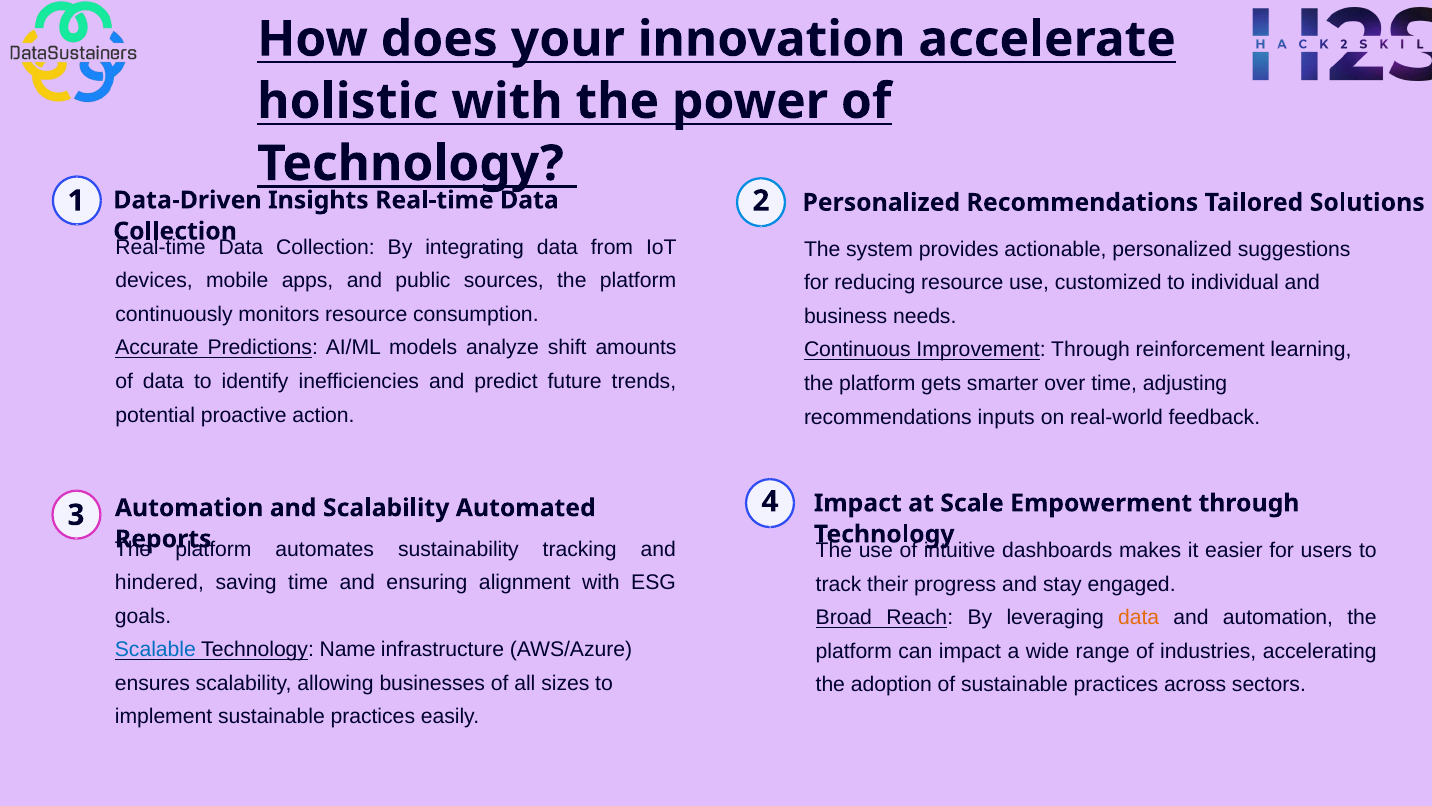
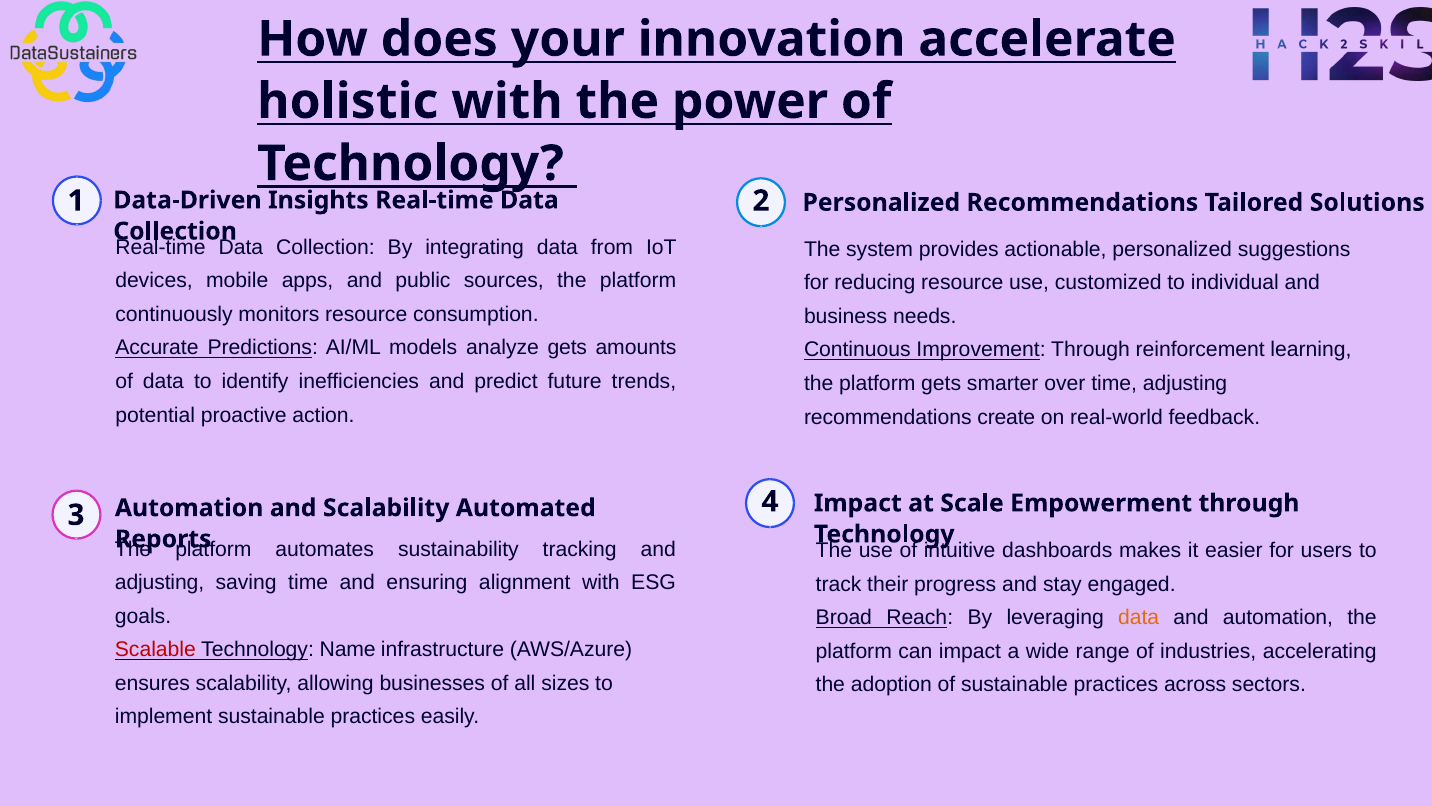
analyze shift: shift -> gets (567, 348)
inputs: inputs -> create (1006, 417)
hindered: hindered -> adjusting (160, 582)
Scalable colour: blue -> red (155, 649)
